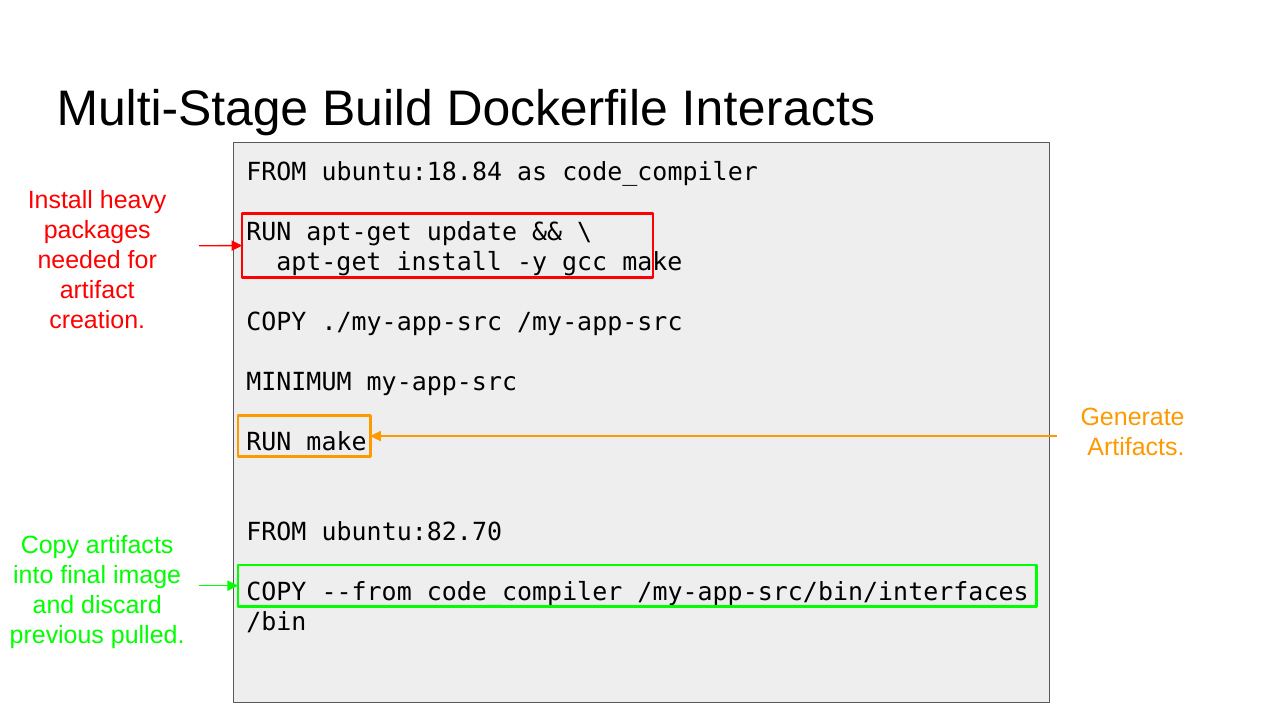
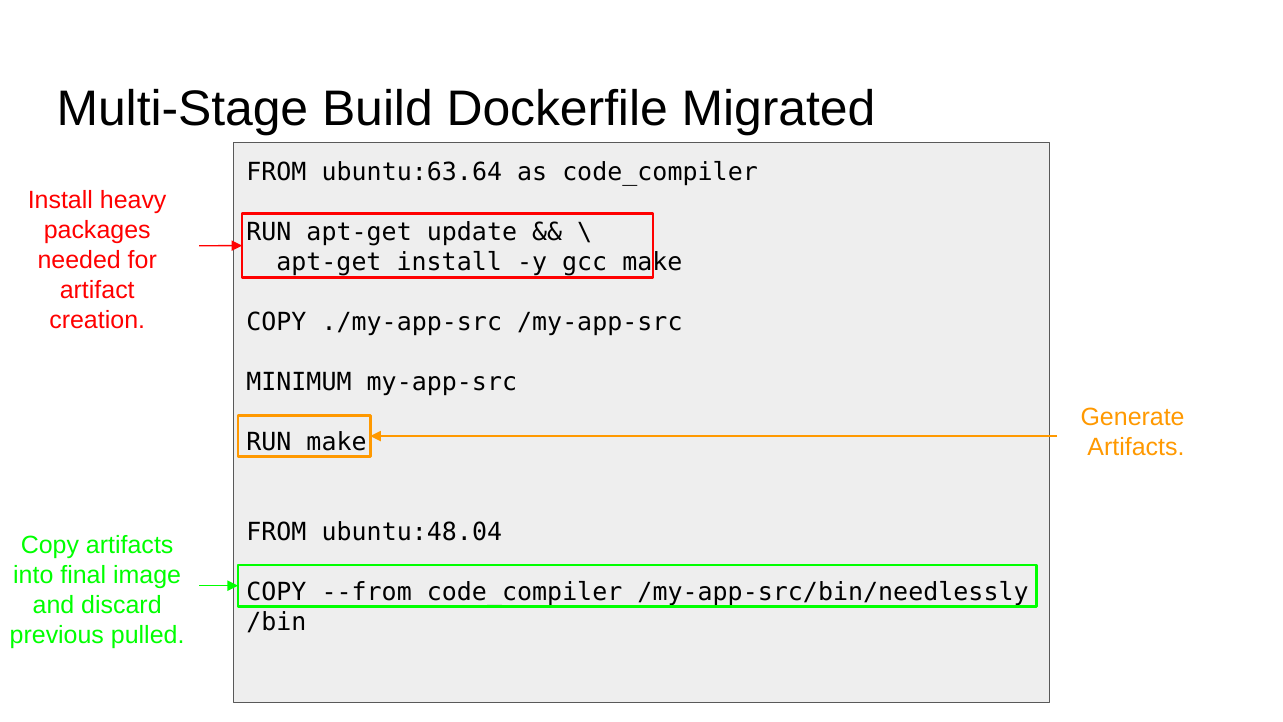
Interacts: Interacts -> Migrated (778, 109)
ubuntu:18.84: ubuntu:18.84 -> ubuntu:63.64 (412, 172)
ubuntu:82.70: ubuntu:82.70 -> ubuntu:48.04 (412, 532)
/my-app-src/bin/interfaces: /my-app-src/bin/interfaces -> /my-app-src/bin/needlessly (833, 592)
